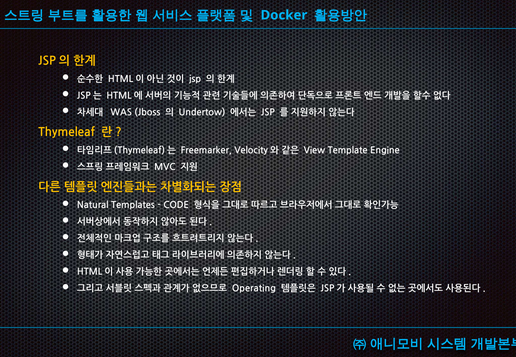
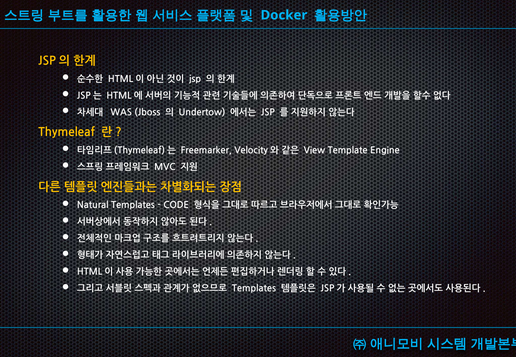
Operating: Operating -> Templates (254, 289)
